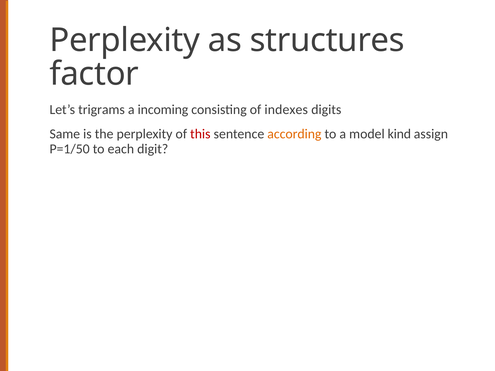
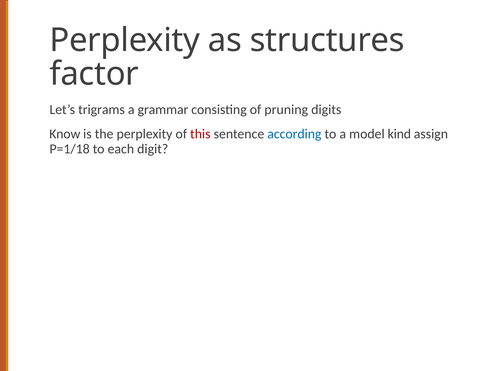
incoming: incoming -> grammar (163, 110)
indexes: indexes -> pruning (286, 110)
Same: Same -> Know (65, 134)
according colour: orange -> blue (294, 134)
P=1/50: P=1/50 -> P=1/18 (70, 149)
